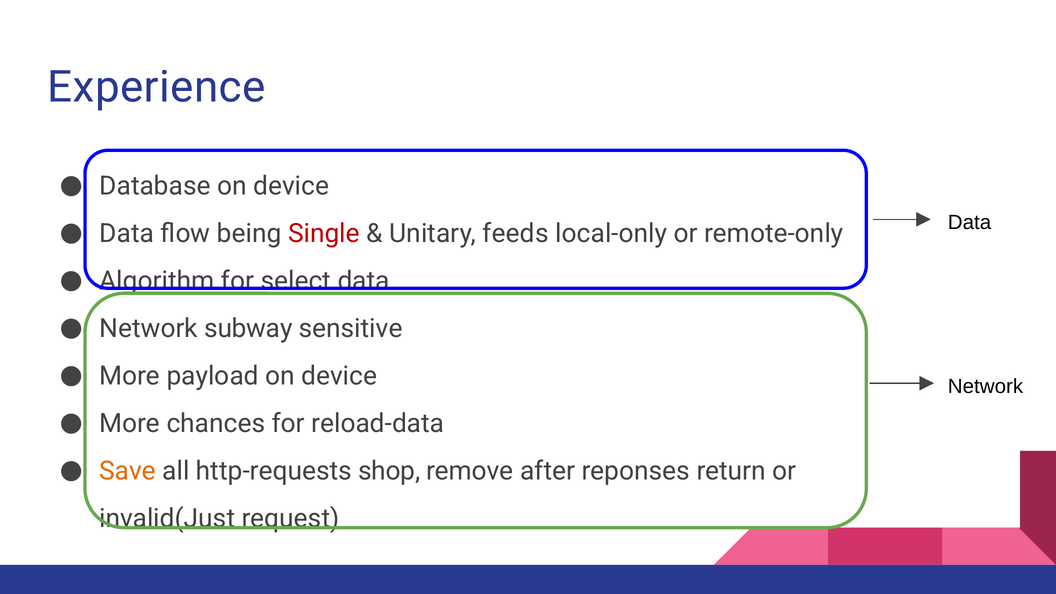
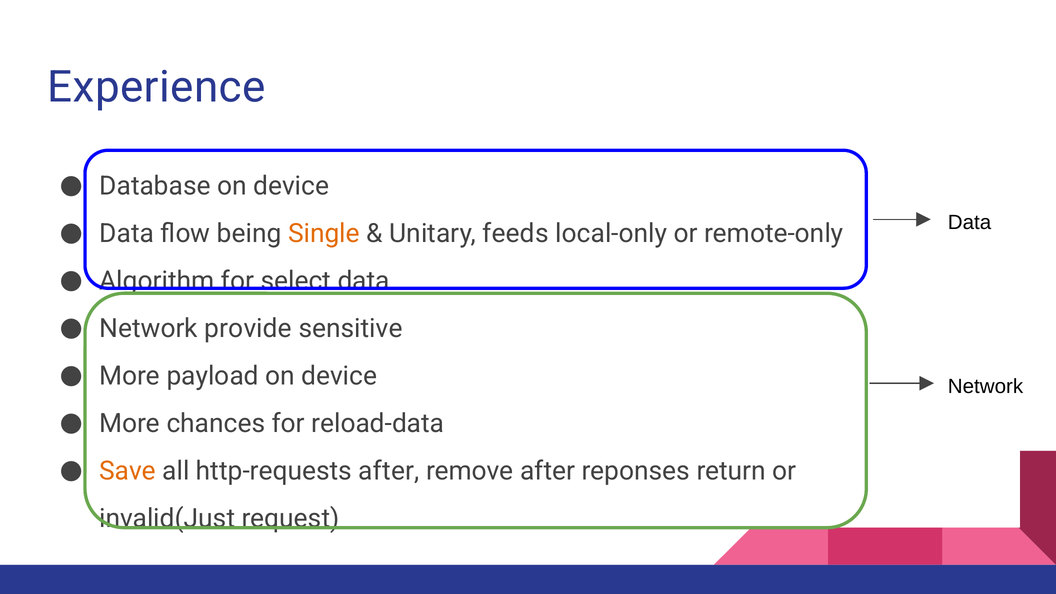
Single colour: red -> orange (324, 234)
subway: subway -> provide (248, 329)
http-requests shop: shop -> after (389, 471)
